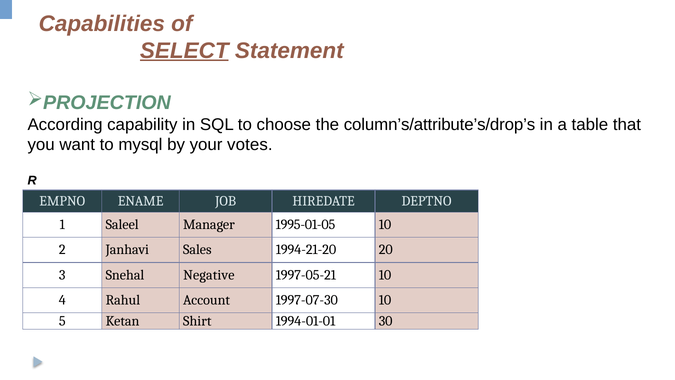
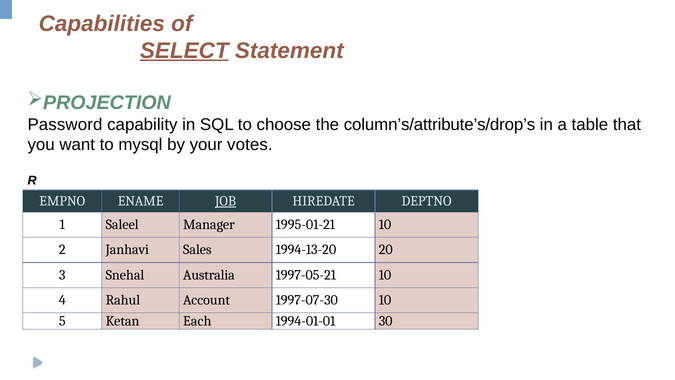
According: According -> Password (65, 124)
JOB underline: none -> present (226, 201)
1995-01-05: 1995-01-05 -> 1995-01-21 (305, 225)
1994-21-20: 1994-21-20 -> 1994-13-20 (306, 250)
Negative: Negative -> Australia (209, 275)
Shirt: Shirt -> Each (197, 321)
